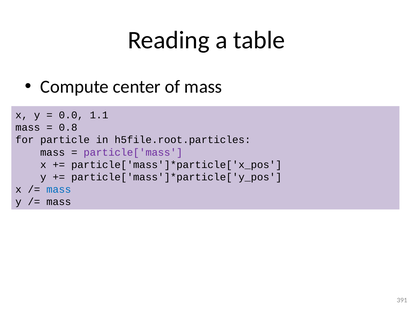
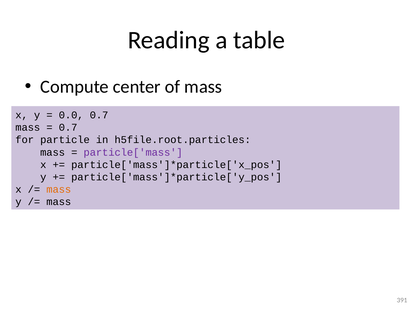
0.0 1.1: 1.1 -> 0.7 (99, 115)
0.8: 0.8 -> 0.7 (68, 127)
mass colour: blue -> orange (59, 189)
